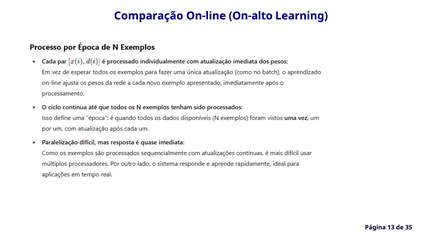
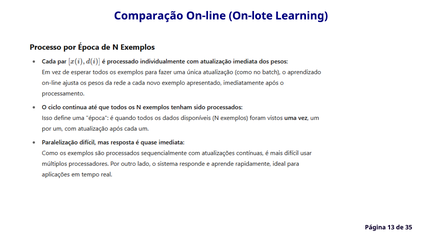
On-alto: On-alto -> On-lote (251, 16)
